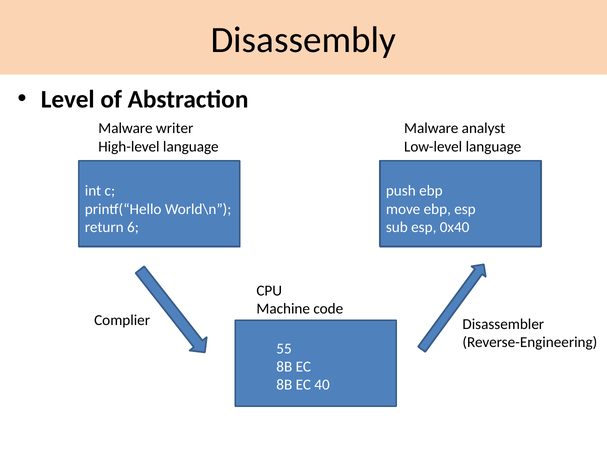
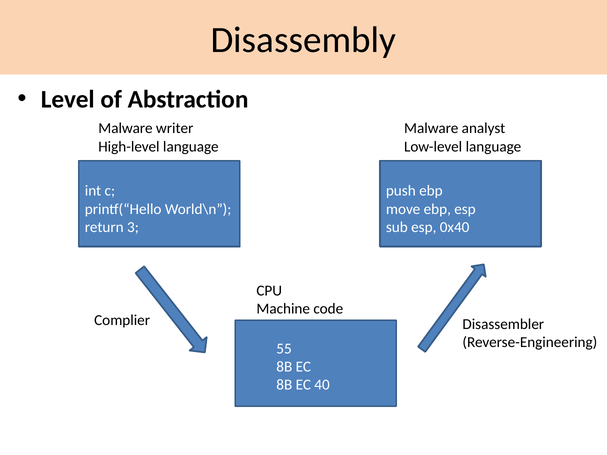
6: 6 -> 3 (133, 227)
